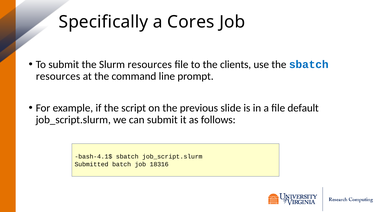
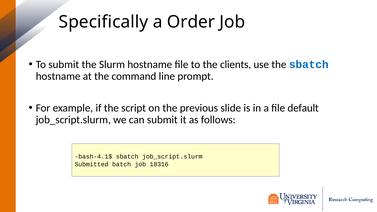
Cores: Cores -> Order (191, 22)
Slurm resources: resources -> hostname (150, 65)
resources: resources -> hostname (58, 76)
